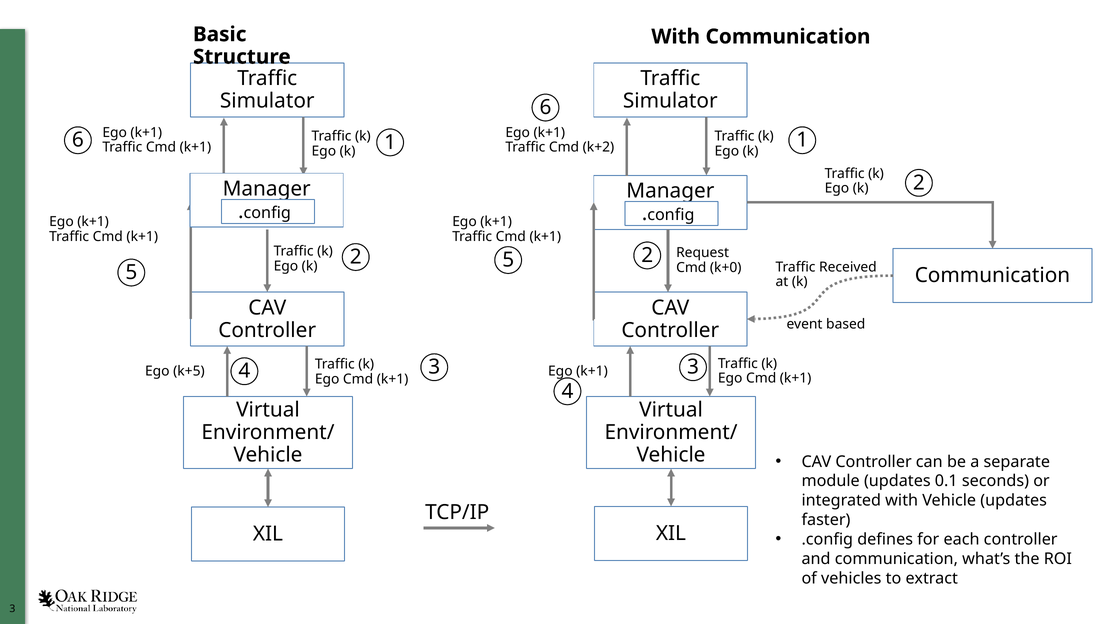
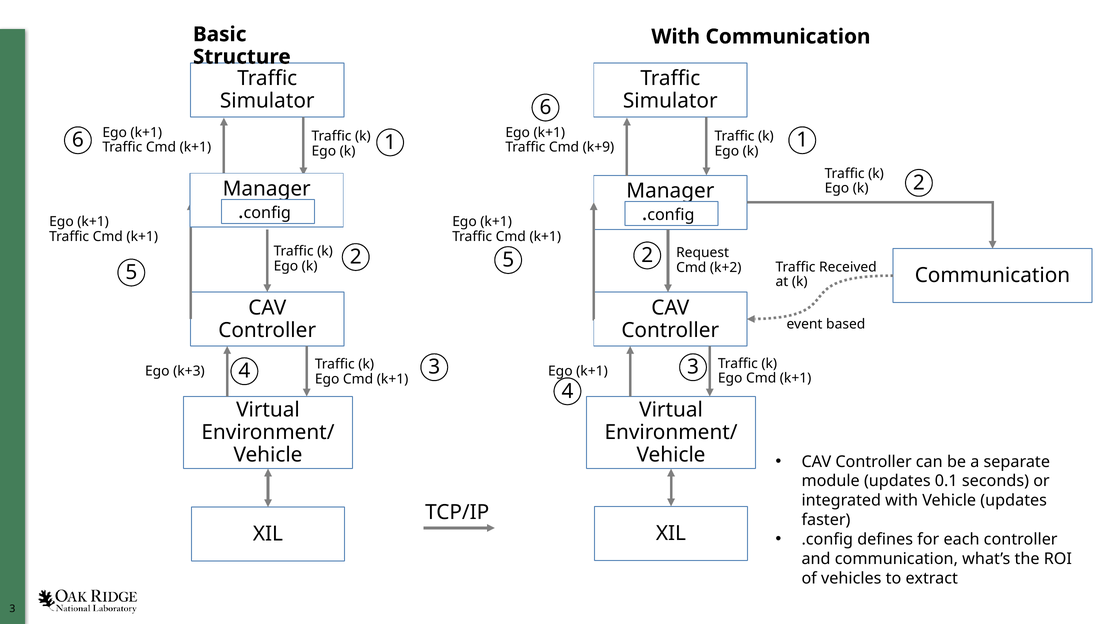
k+2: k+2 -> k+9 (598, 147)
k+0: k+0 -> k+2 (726, 268)
k+5: k+5 -> k+3 (189, 371)
